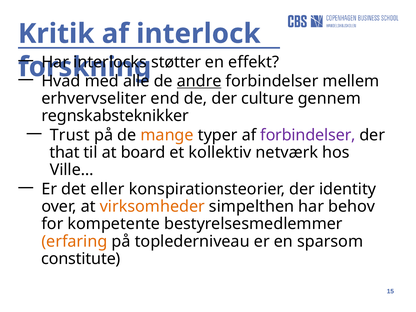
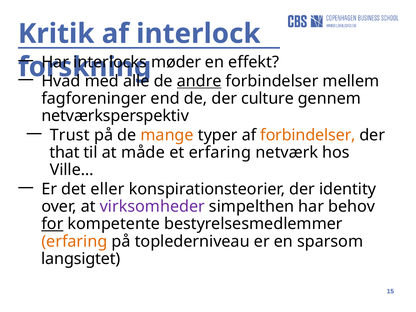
støtter: støtter -> møder (176, 62)
erhvervseliter: erhvervseliter -> fagforeninger (94, 99)
regnskabsteknikker: regnskabsteknikker -> netværksperspektiv (115, 116)
forbindelser colour: purple -> orange (308, 135)
board: board -> måde (143, 152)
et kollektiv: kollektiv -> erfaring (220, 152)
virksomheder colour: orange -> purple (152, 206)
for underline: none -> present (52, 224)
constitute: constitute -> langsigtet (81, 259)
